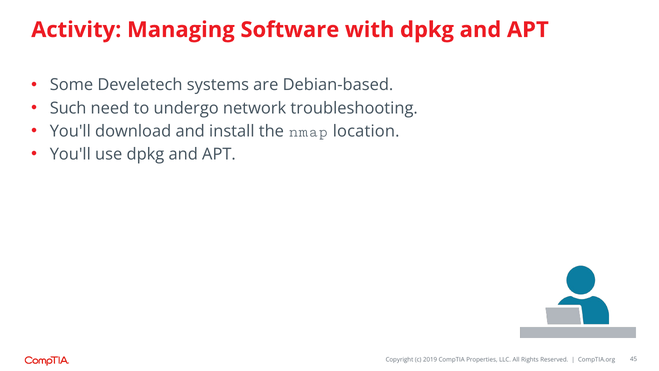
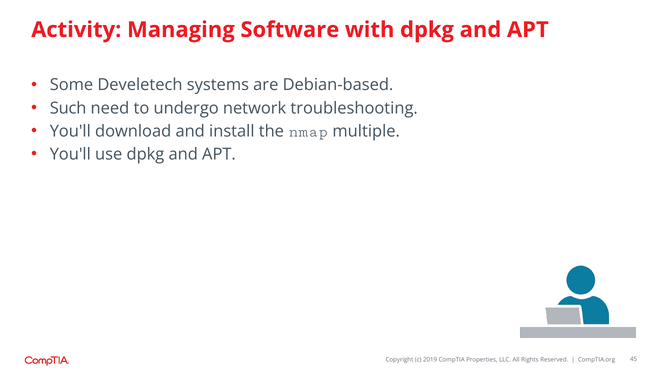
location: location -> multiple (366, 131)
